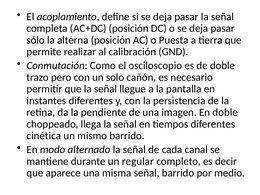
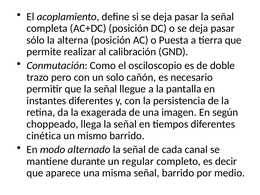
pendiente: pendiente -> exagerada (104, 112)
En doble: doble -> según (225, 112)
